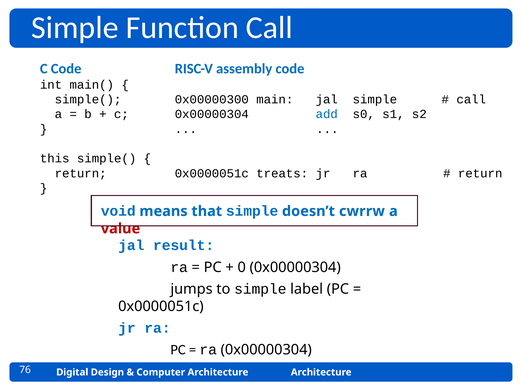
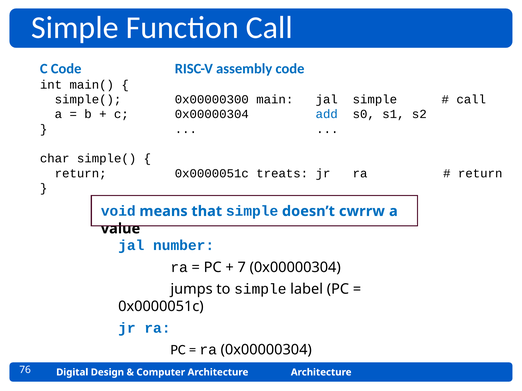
this: this -> char (55, 159)
value colour: red -> black (121, 229)
result: result -> number (184, 246)
0: 0 -> 7 (242, 268)
